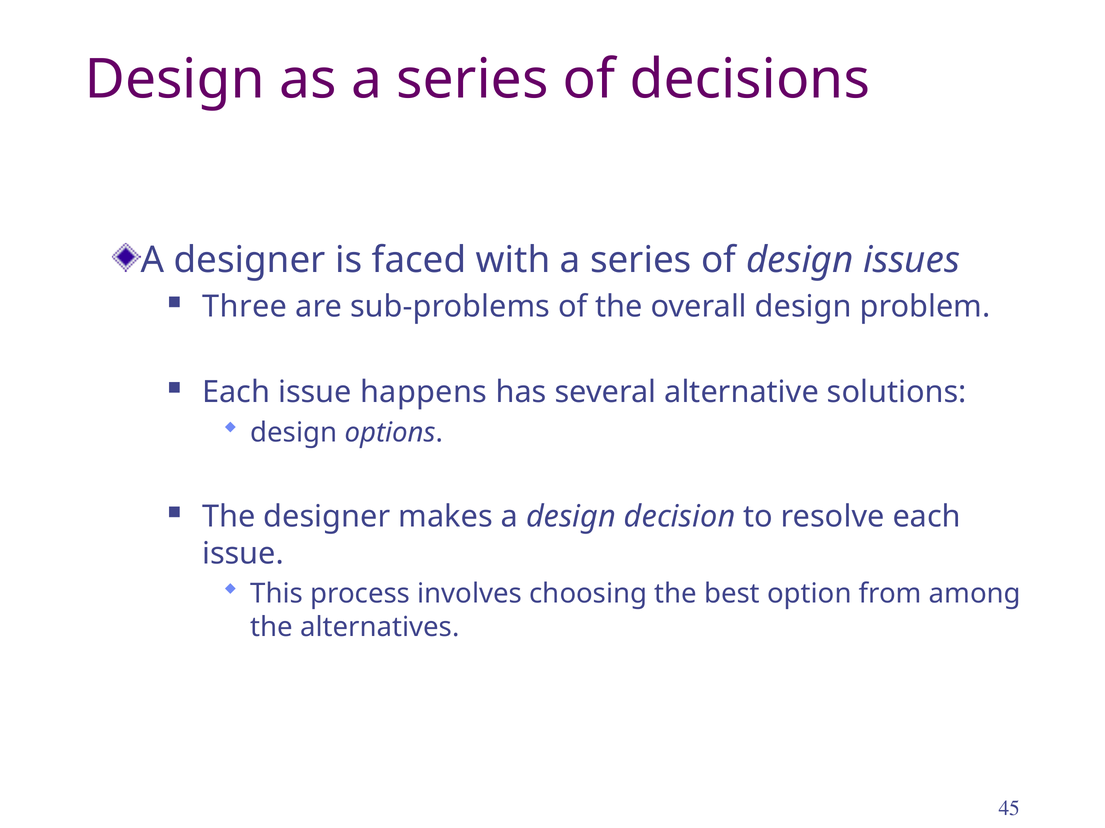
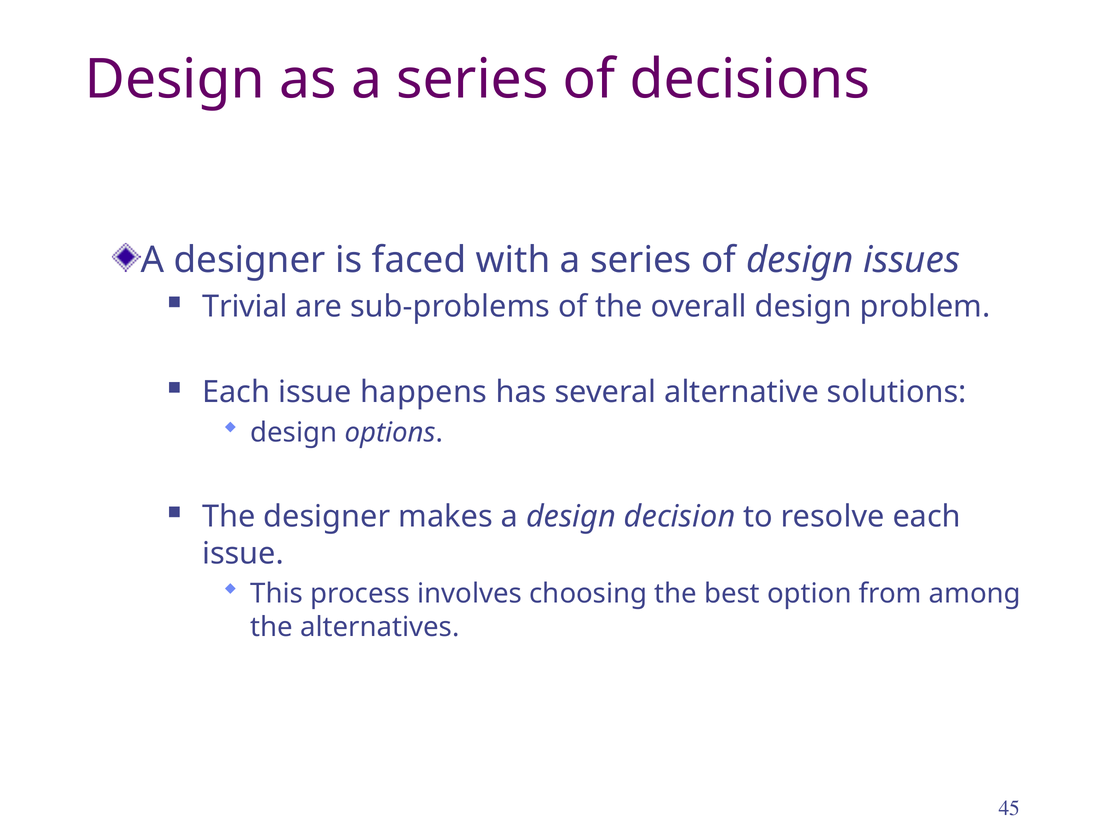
Three: Three -> Trivial (245, 307)
